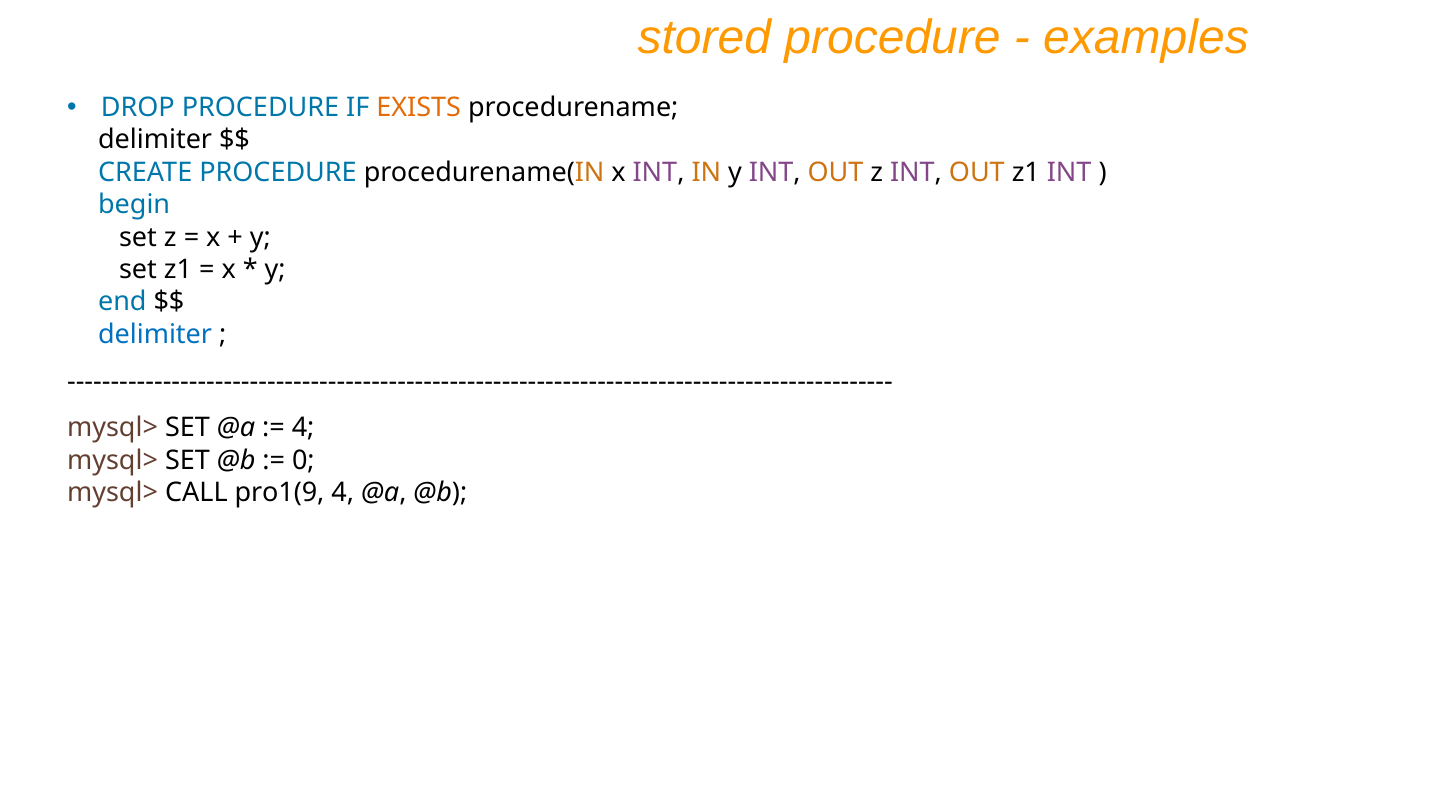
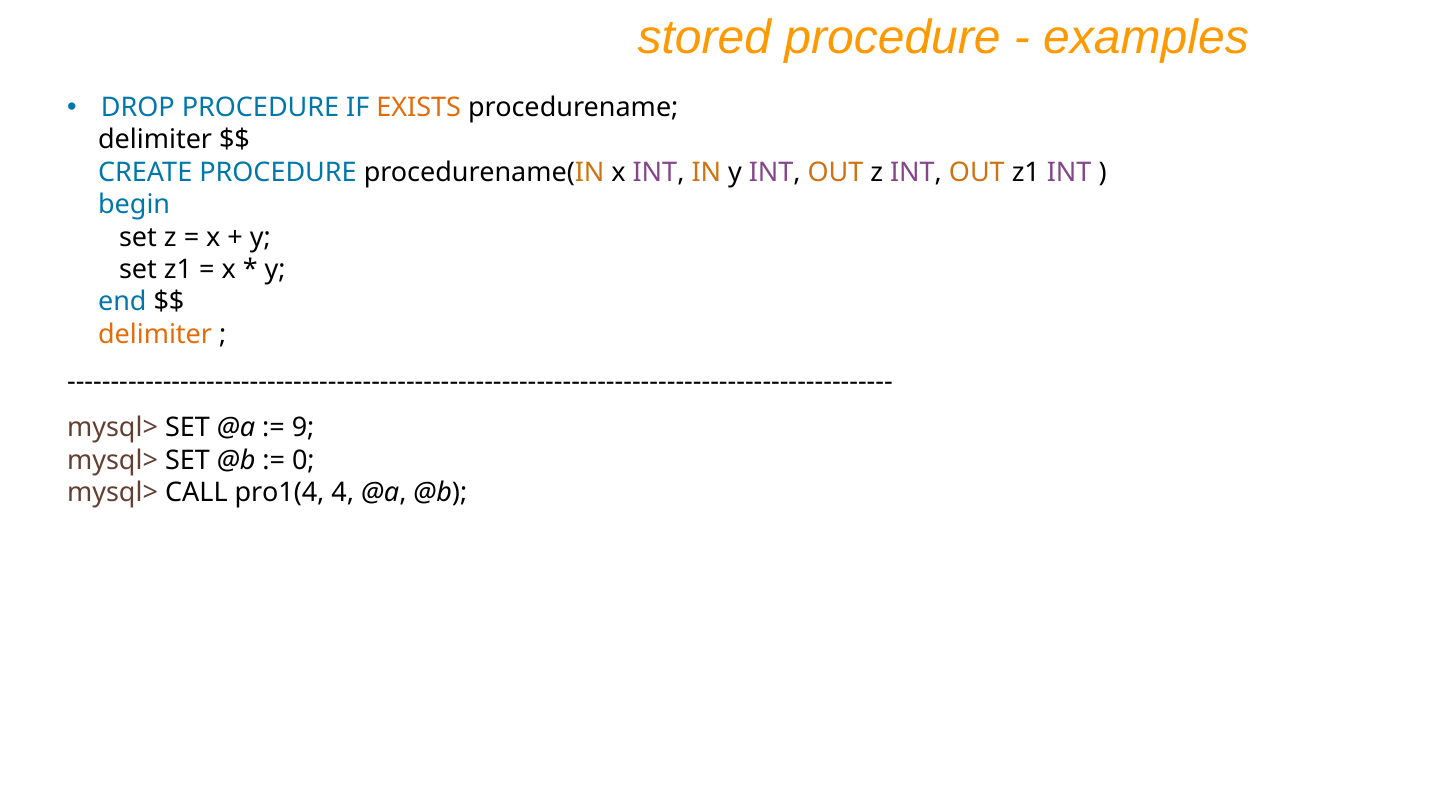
delimiter colour: blue -> orange (155, 334)
4: 4 -> 9 (303, 428)
pro1(9: pro1(9 -> pro1(4 (279, 493)
